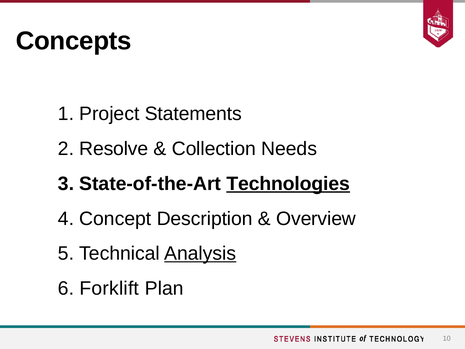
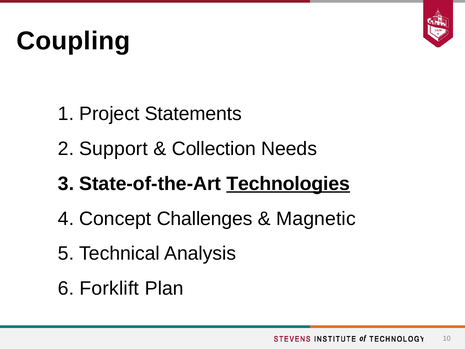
Concepts: Concepts -> Coupling (73, 41)
Resolve: Resolve -> Support (114, 149)
Description: Description -> Challenges (205, 218)
Overview: Overview -> Magnetic (316, 218)
Analysis underline: present -> none (200, 253)
